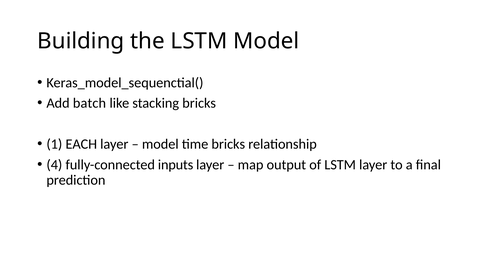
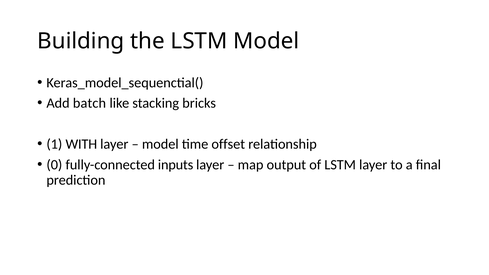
EACH: EACH -> WITH (81, 144)
time bricks: bricks -> offset (228, 144)
4: 4 -> 0 (54, 165)
